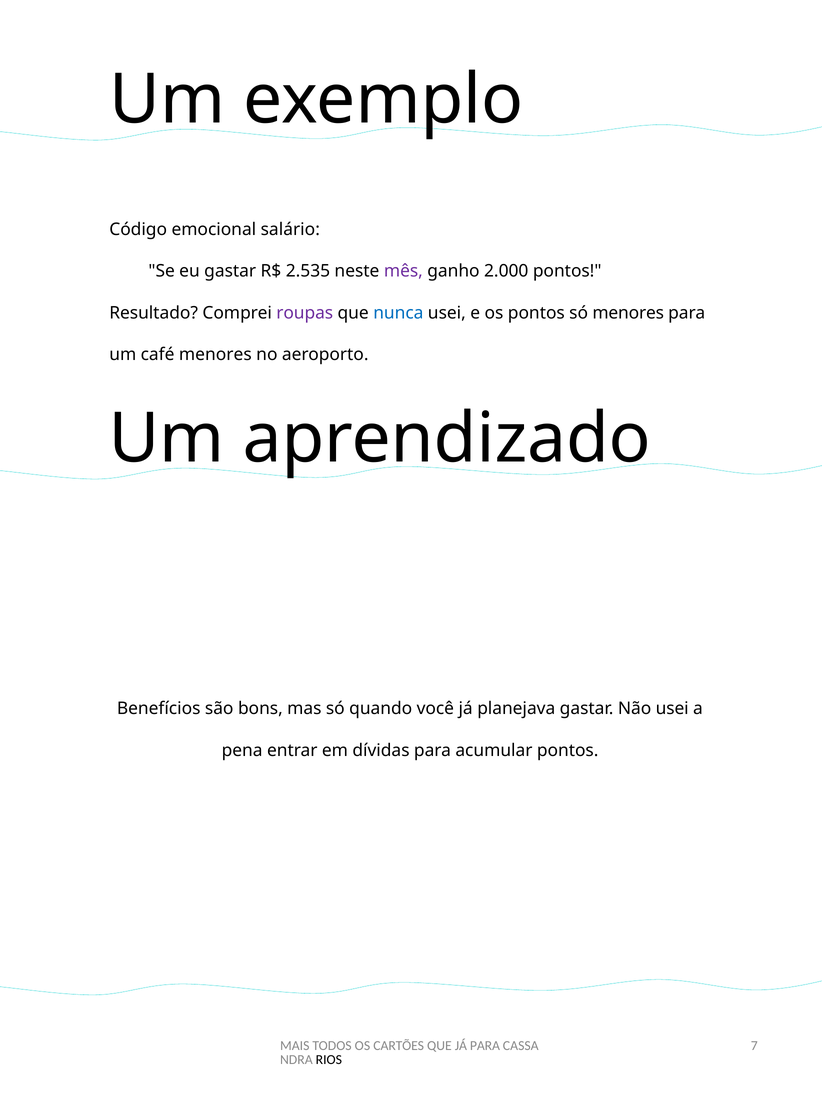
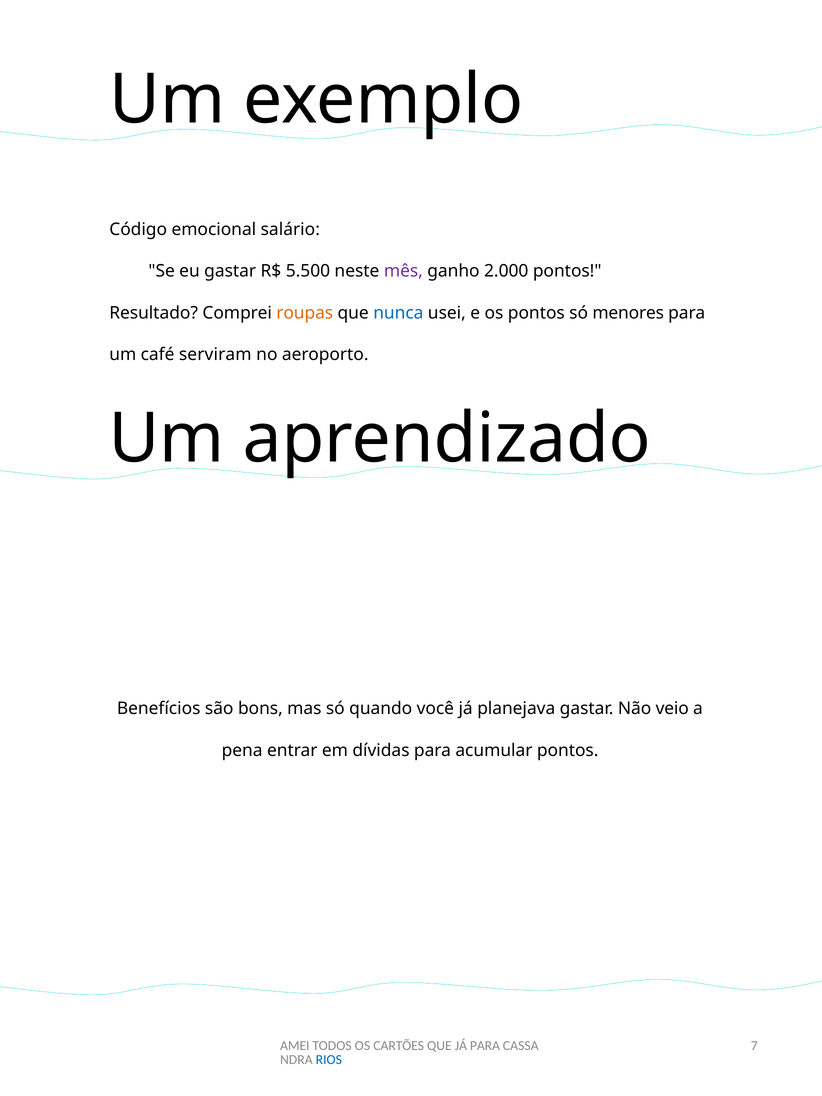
2.535: 2.535 -> 5.500 (308, 271)
roupas colour: purple -> orange (305, 313)
café menores: menores -> serviram (215, 355)
Não usei: usei -> veio (672, 709)
MAIS: MAIS -> AMEI (295, 1046)
RIOS colour: black -> blue (329, 1060)
